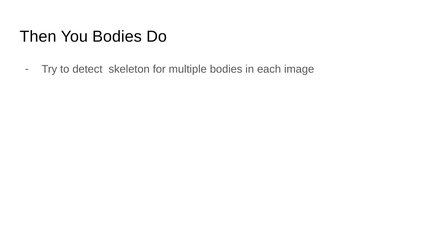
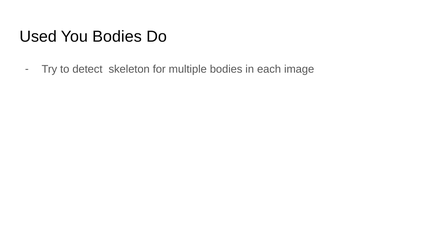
Then: Then -> Used (38, 37)
